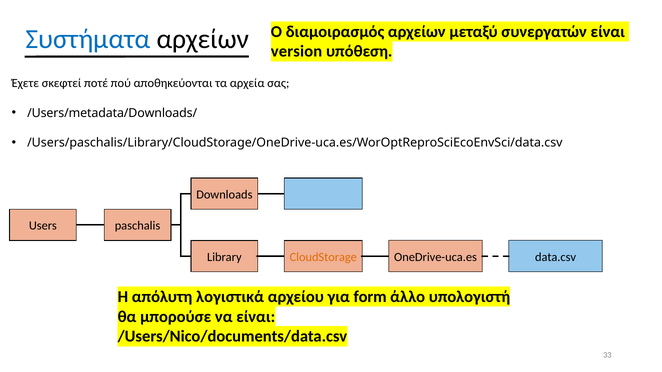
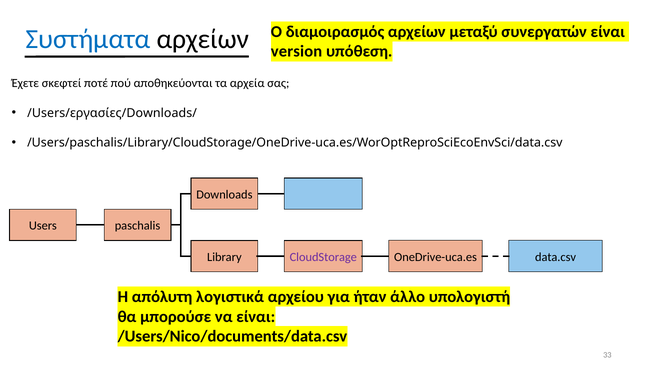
/Users/metadata/Downloads/: /Users/metadata/Downloads/ -> /Users/εργασίες/Downloads/ (112, 113)
CloudStorage colour: orange -> purple (323, 257)
form: form -> ήταν (370, 297)
